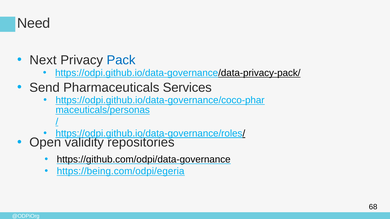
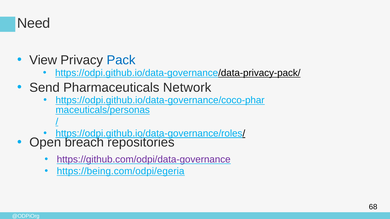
Next: Next -> View (43, 60)
Services: Services -> Network (187, 88)
validity: validity -> breach (84, 143)
https://github.com/odpi/data-governance colour: black -> purple (144, 160)
